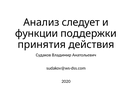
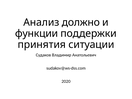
следует: следует -> должно (81, 22)
действия: действия -> ситуации (91, 45)
